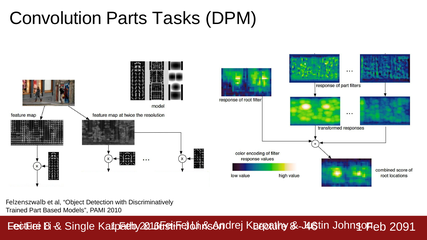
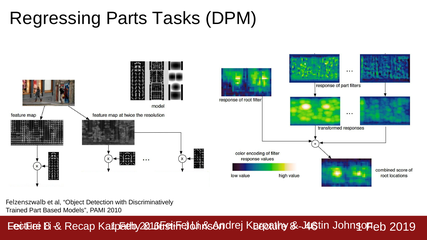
Convolution: Convolution -> Regressing (55, 18)
Single: Single -> Recap (80, 227)
2091: 2091 -> 2019 (403, 227)
